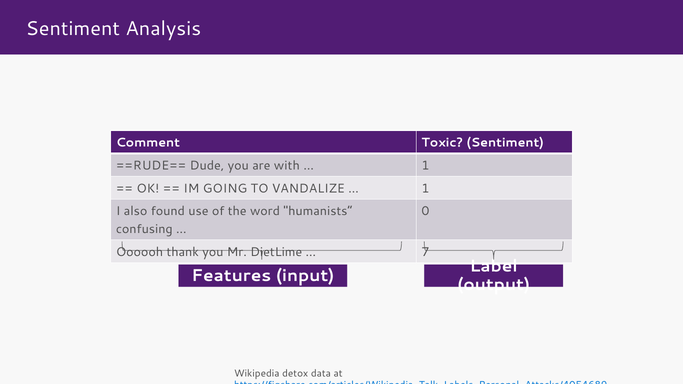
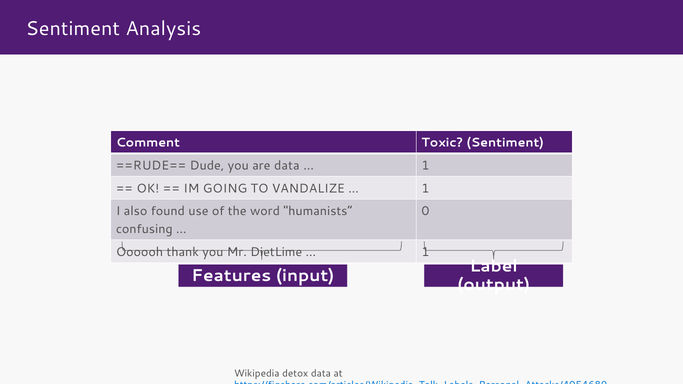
are with: with -> data (287, 166)
7: 7 -> 1 (425, 252)
